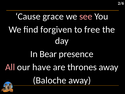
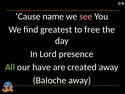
grace: grace -> name (53, 16)
forgiven: forgiven -> greatest (56, 29)
Bear: Bear -> Lord (48, 54)
All colour: pink -> light green (10, 67)
thrones: thrones -> created (82, 67)
